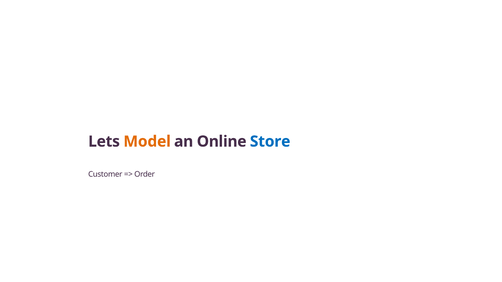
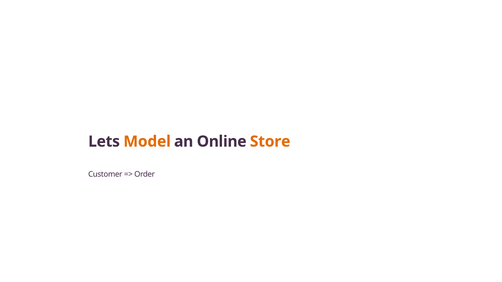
Store colour: blue -> orange (270, 142)
